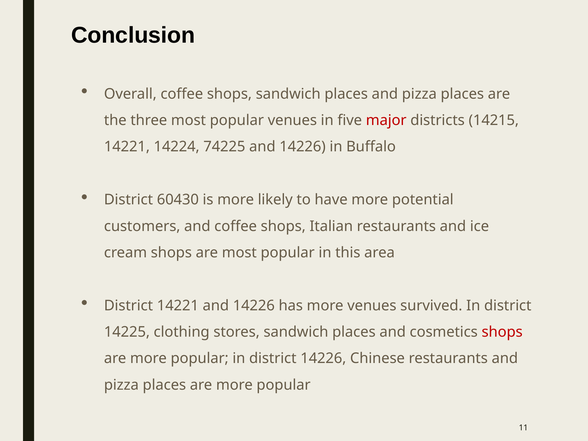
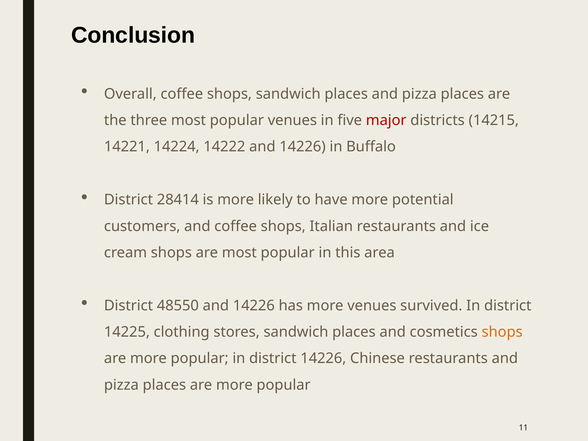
74225: 74225 -> 14222 (224, 147)
60430: 60430 -> 28414 (178, 200)
District 14221: 14221 -> 48550 (178, 306)
shops colour: red -> orange (502, 332)
